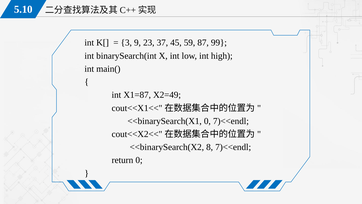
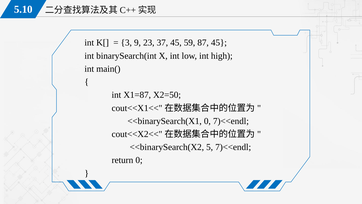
87 99: 99 -> 45 (219, 43)
X2=49: X2=49 -> X2=50 (167, 95)
8: 8 -> 5 (210, 147)
